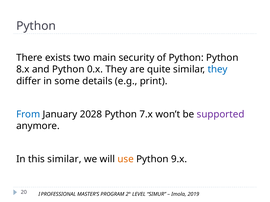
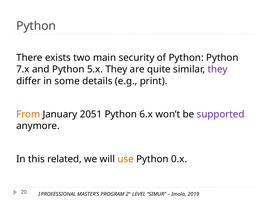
8.x: 8.x -> 7.x (23, 70)
0.x: 0.x -> 5.x (95, 70)
they colour: blue -> purple (218, 70)
From colour: blue -> orange (28, 115)
2028: 2028 -> 2051 (91, 115)
7.x: 7.x -> 6.x (146, 115)
this similar: similar -> related (64, 159)
9.x: 9.x -> 0.x (179, 159)
